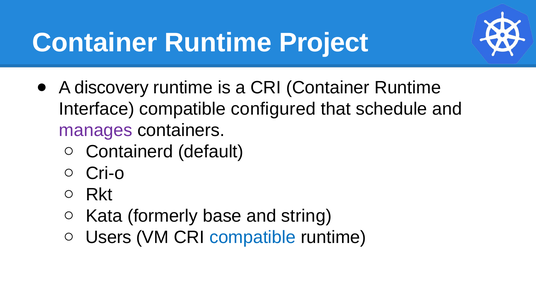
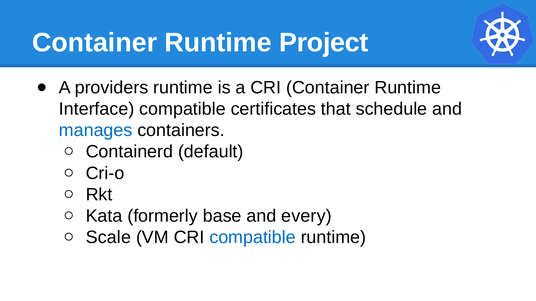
discovery: discovery -> providers (112, 88)
configured: configured -> certificates (273, 109)
manages colour: purple -> blue (96, 131)
string: string -> every (306, 216)
Users: Users -> Scale (108, 238)
